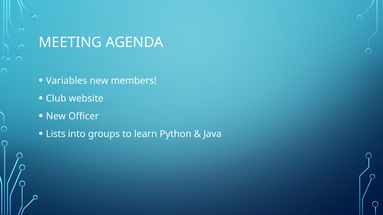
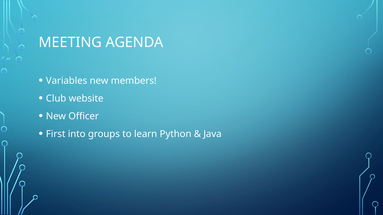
Lists: Lists -> First (56, 134)
